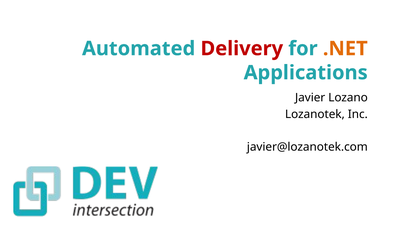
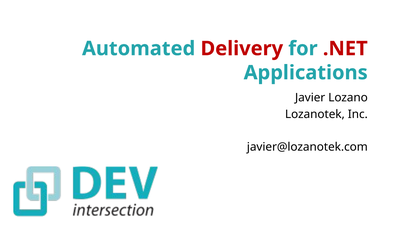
.NET colour: orange -> red (345, 49)
